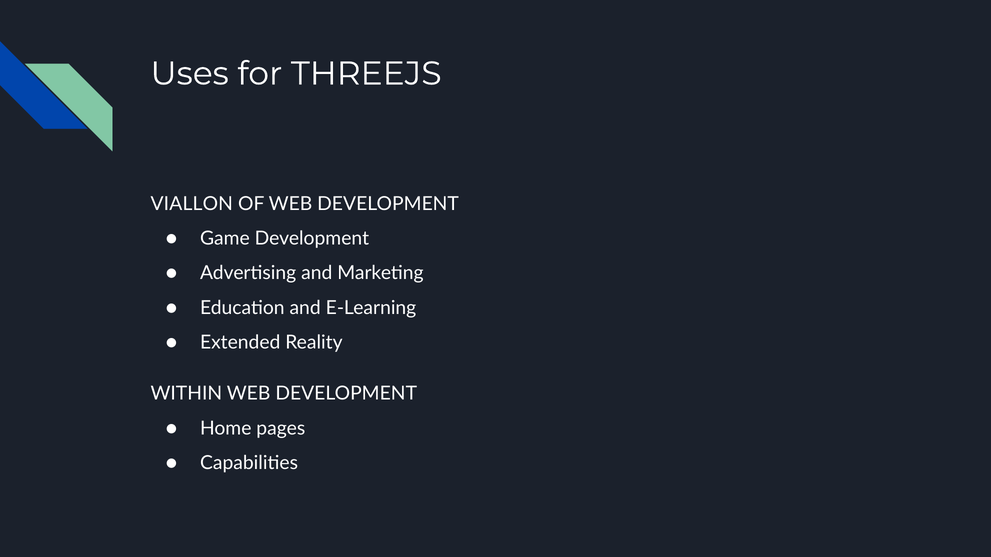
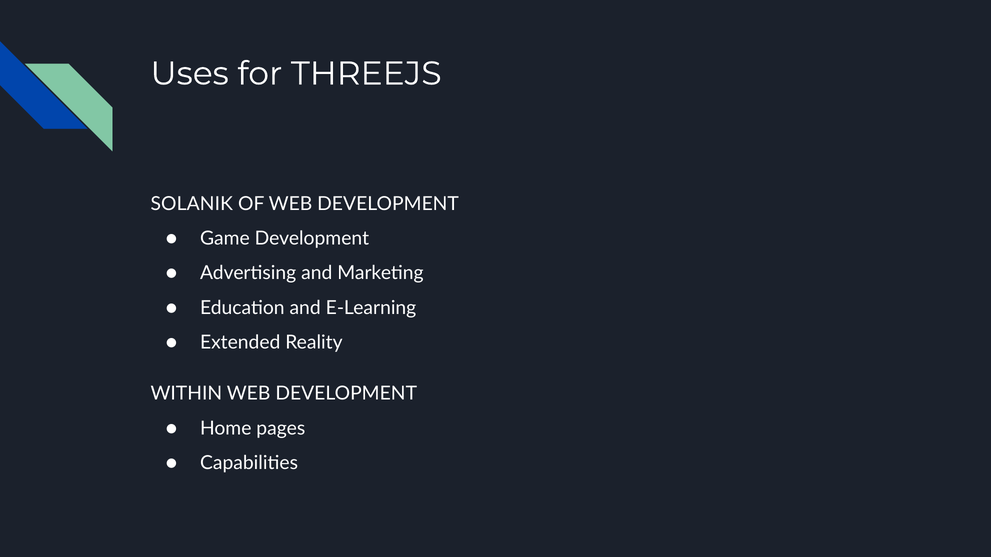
VIALLON: VIALLON -> SOLANIK (192, 204)
